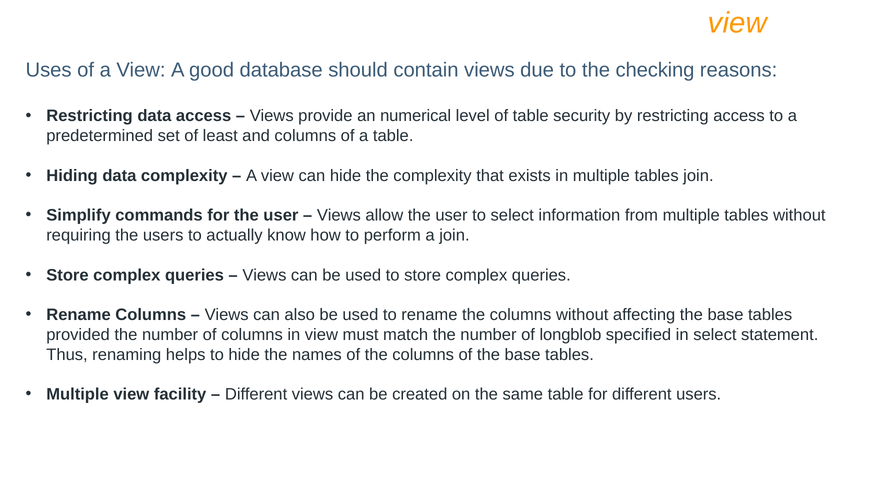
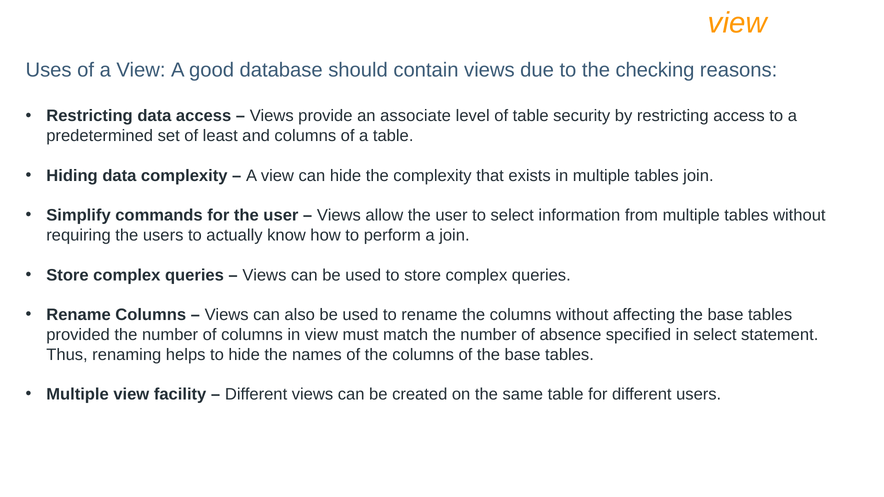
numerical: numerical -> associate (416, 116)
longblob: longblob -> absence (570, 335)
